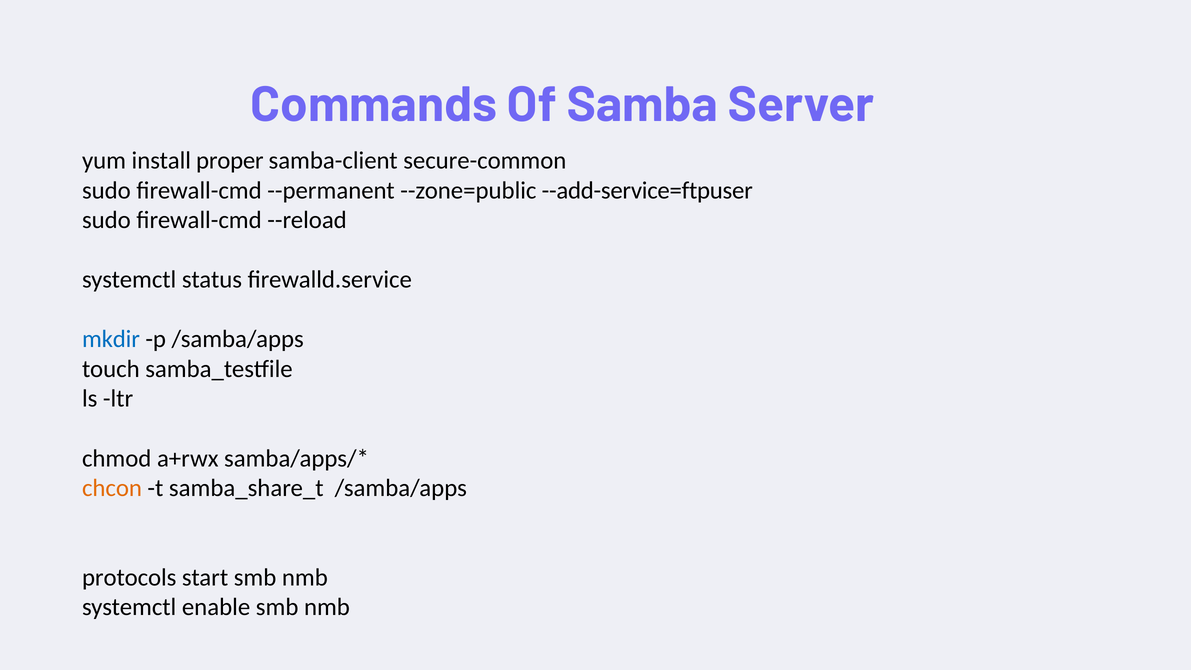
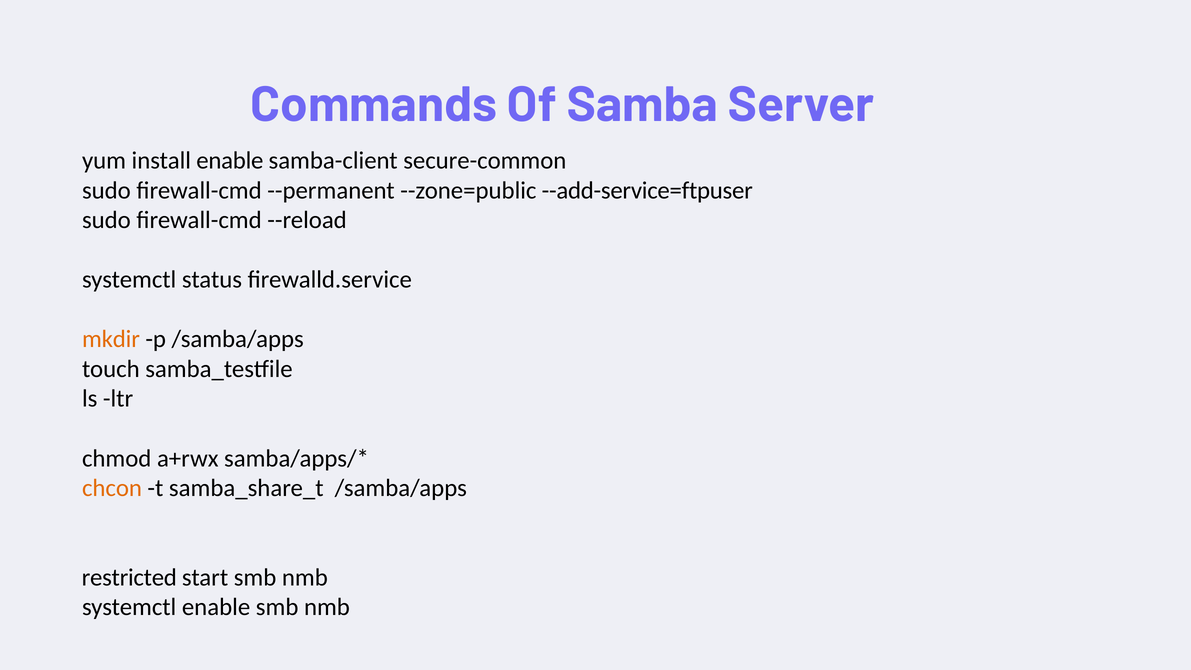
install proper: proper -> enable (230, 161)
mkdir colour: blue -> orange (111, 339)
protocols: protocols -> restricted (129, 577)
